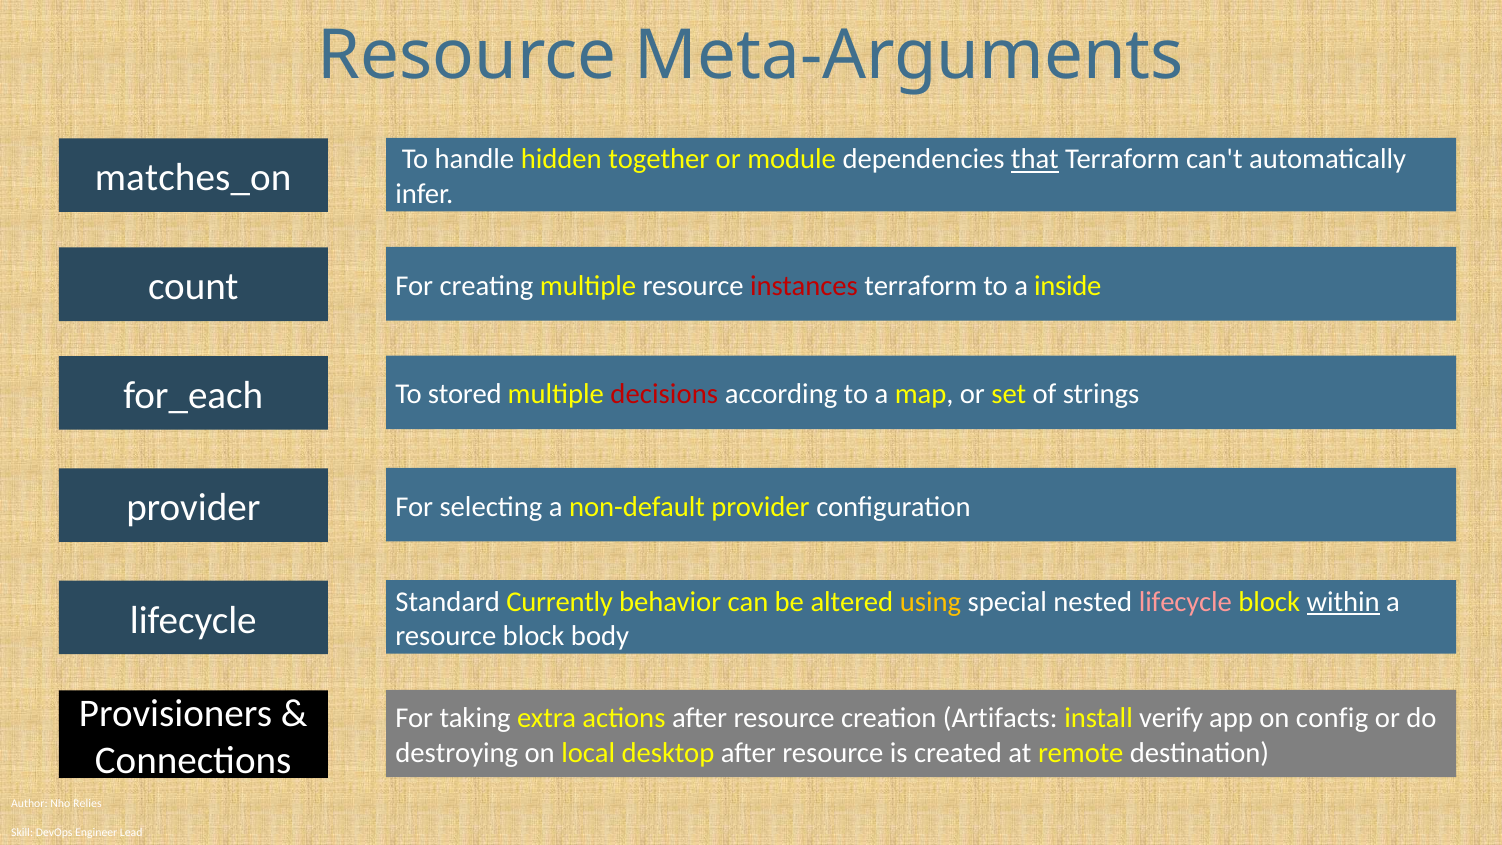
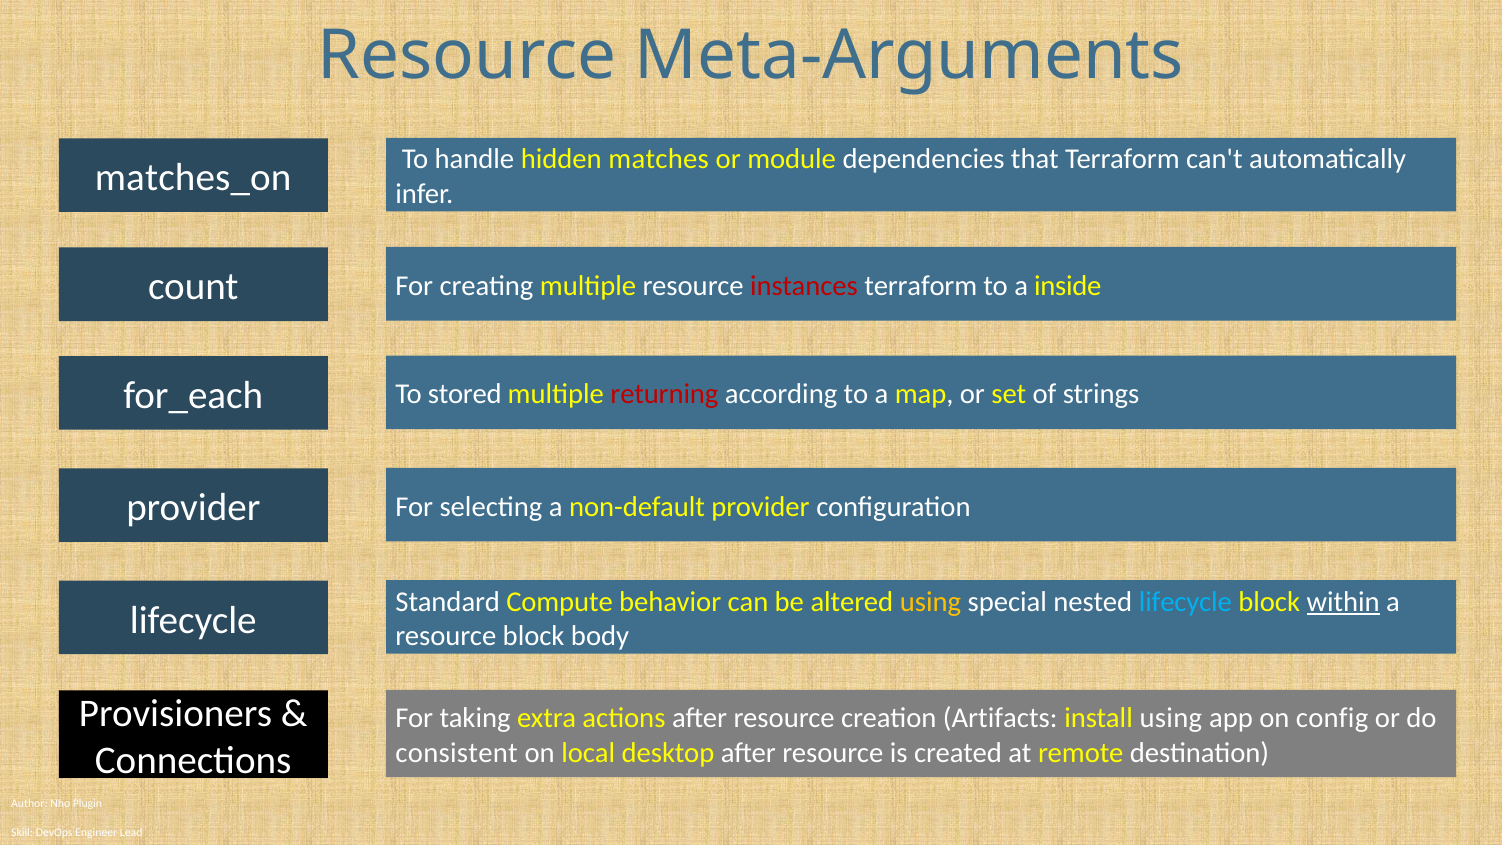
together: together -> matches (659, 159)
that underline: present -> none (1035, 159)
decisions: decisions -> returning (664, 394)
Currently: Currently -> Compute (560, 602)
lifecycle colour: pink -> light blue (1185, 602)
install verify: verify -> using (1171, 718)
destroying: destroying -> consistent (457, 753)
Relies: Relies -> Plugin (87, 804)
